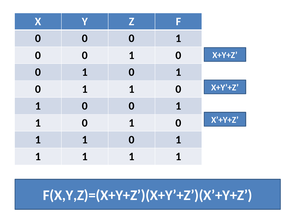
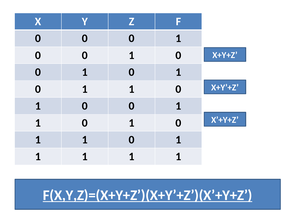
F(X,Y,Z)=(X+Y+Z’)(X+Y’+Z’)(X’+Y+Z underline: none -> present (148, 195)
